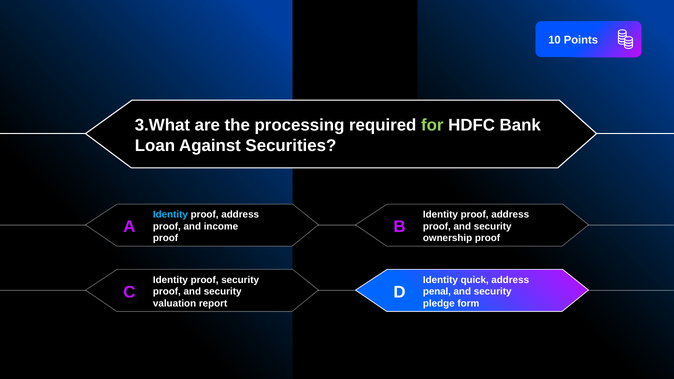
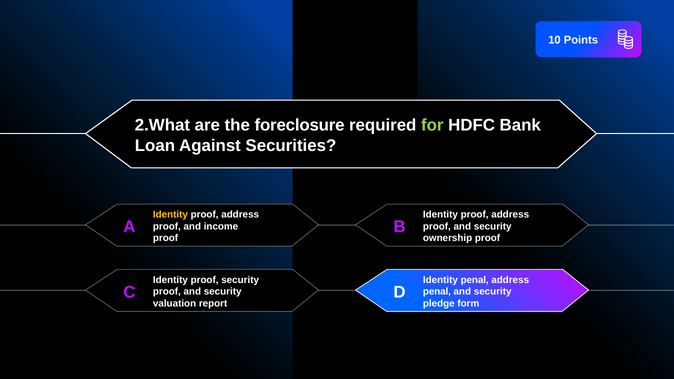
3.What: 3.What -> 2.What (162, 125)
processing: processing -> foreclosure (300, 125)
Identity colour: light blue -> yellow (170, 215)
Identity quick: quick -> penal (475, 280)
